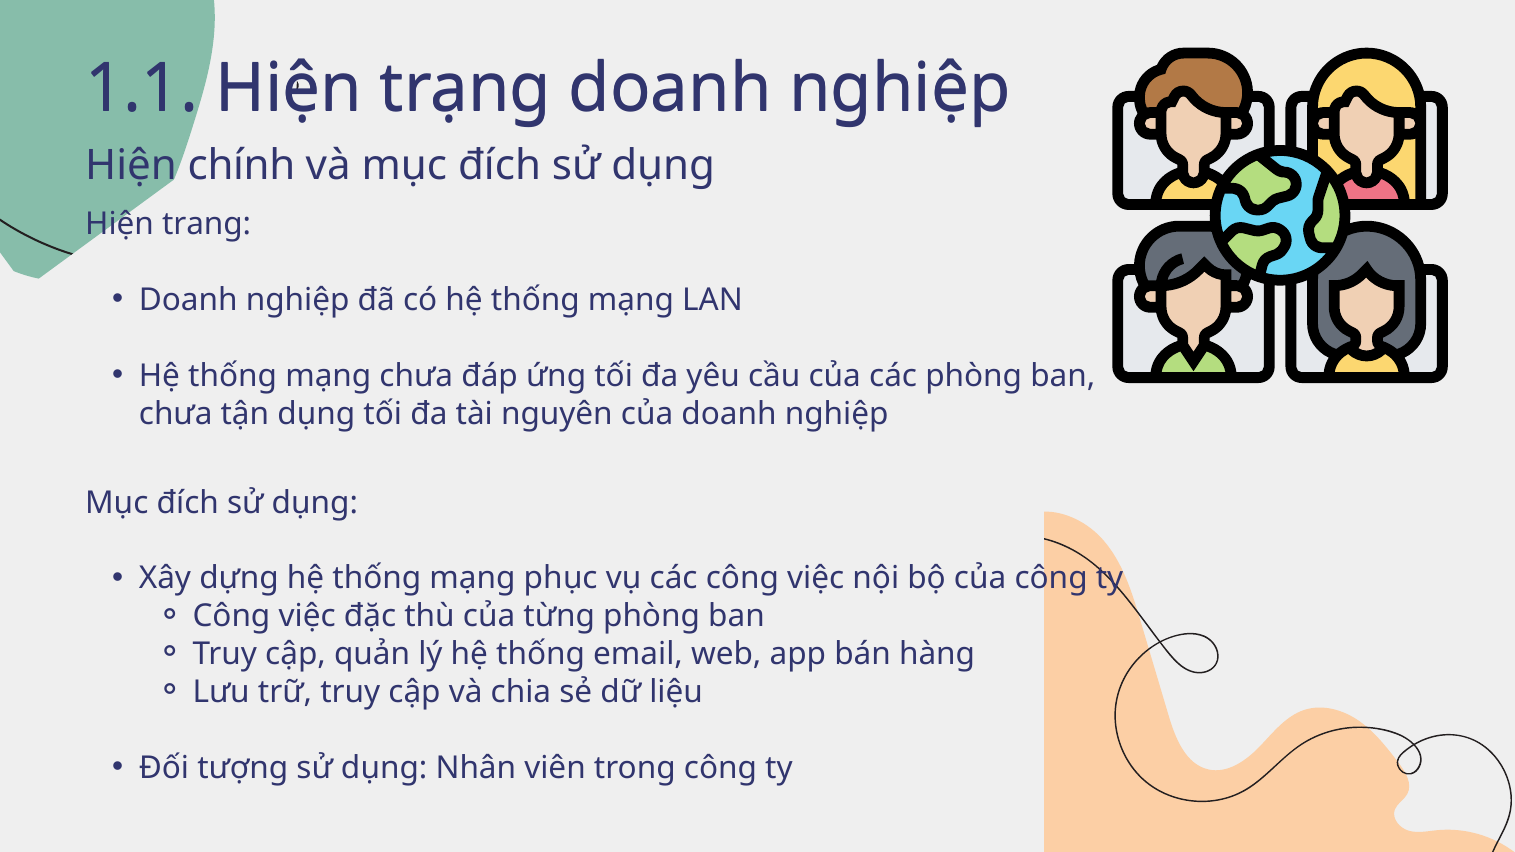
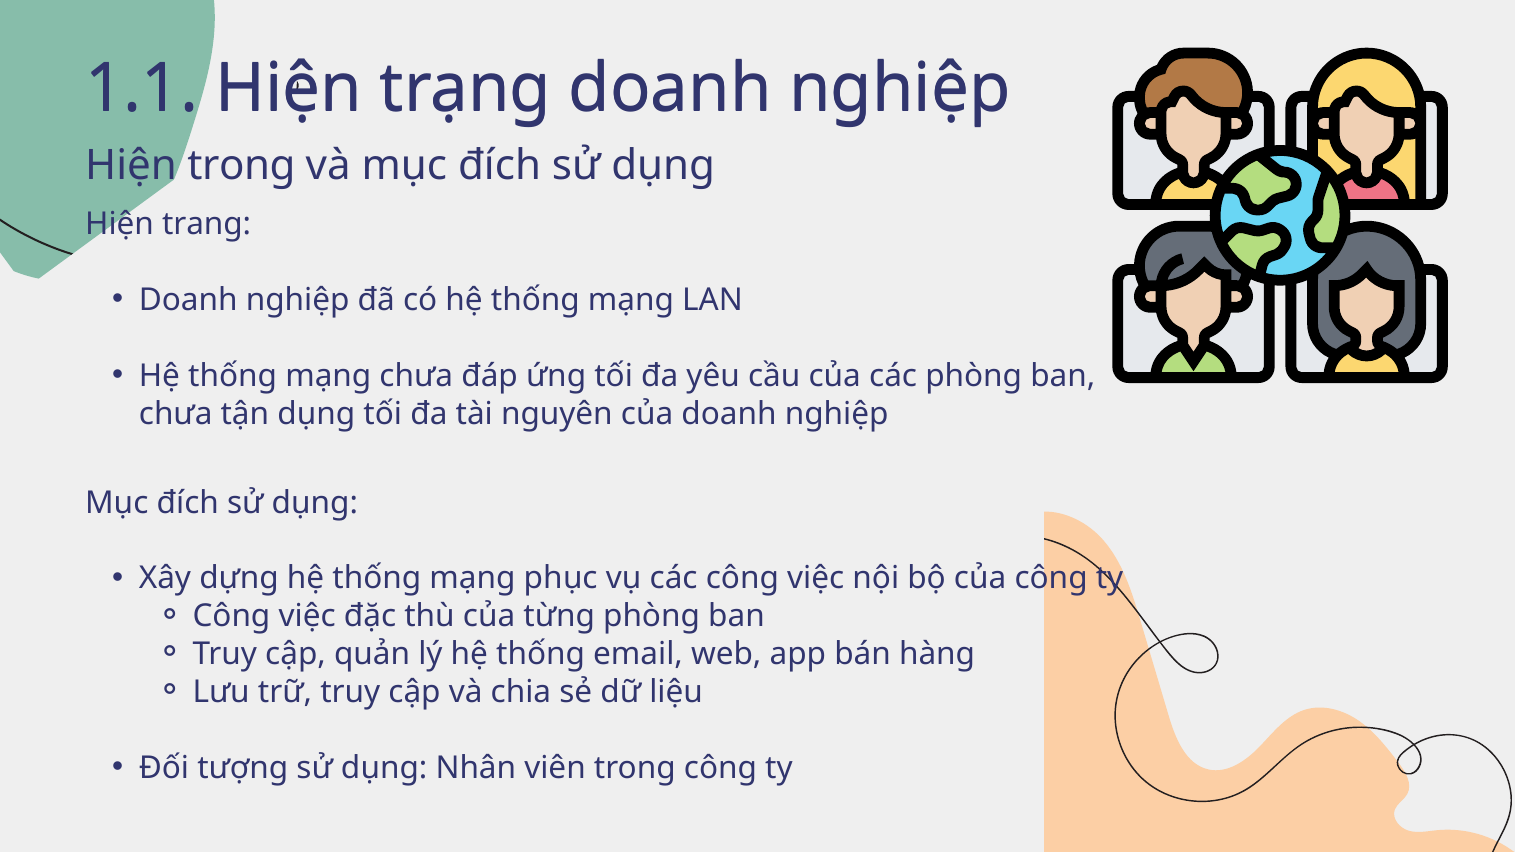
Hiện chính: chính -> trong (242, 166)
